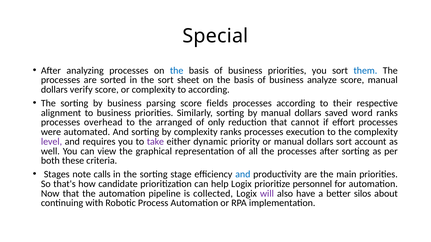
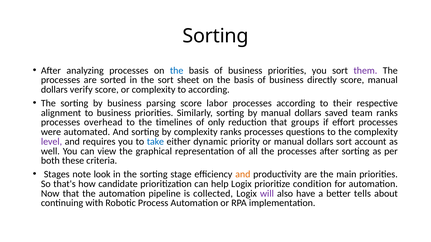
Special: Special -> Sorting (216, 36)
them colour: blue -> purple (365, 71)
analyze: analyze -> directly (322, 80)
fields: fields -> labor (217, 103)
word: word -> team (362, 113)
arranged: arranged -> timelines (174, 123)
cannot: cannot -> groups (305, 123)
execution: execution -> questions (305, 132)
take colour: purple -> blue (155, 142)
calls: calls -> look (102, 175)
and colour: blue -> orange (243, 175)
personnel: personnel -> condition (312, 184)
silos: silos -> tells (362, 194)
